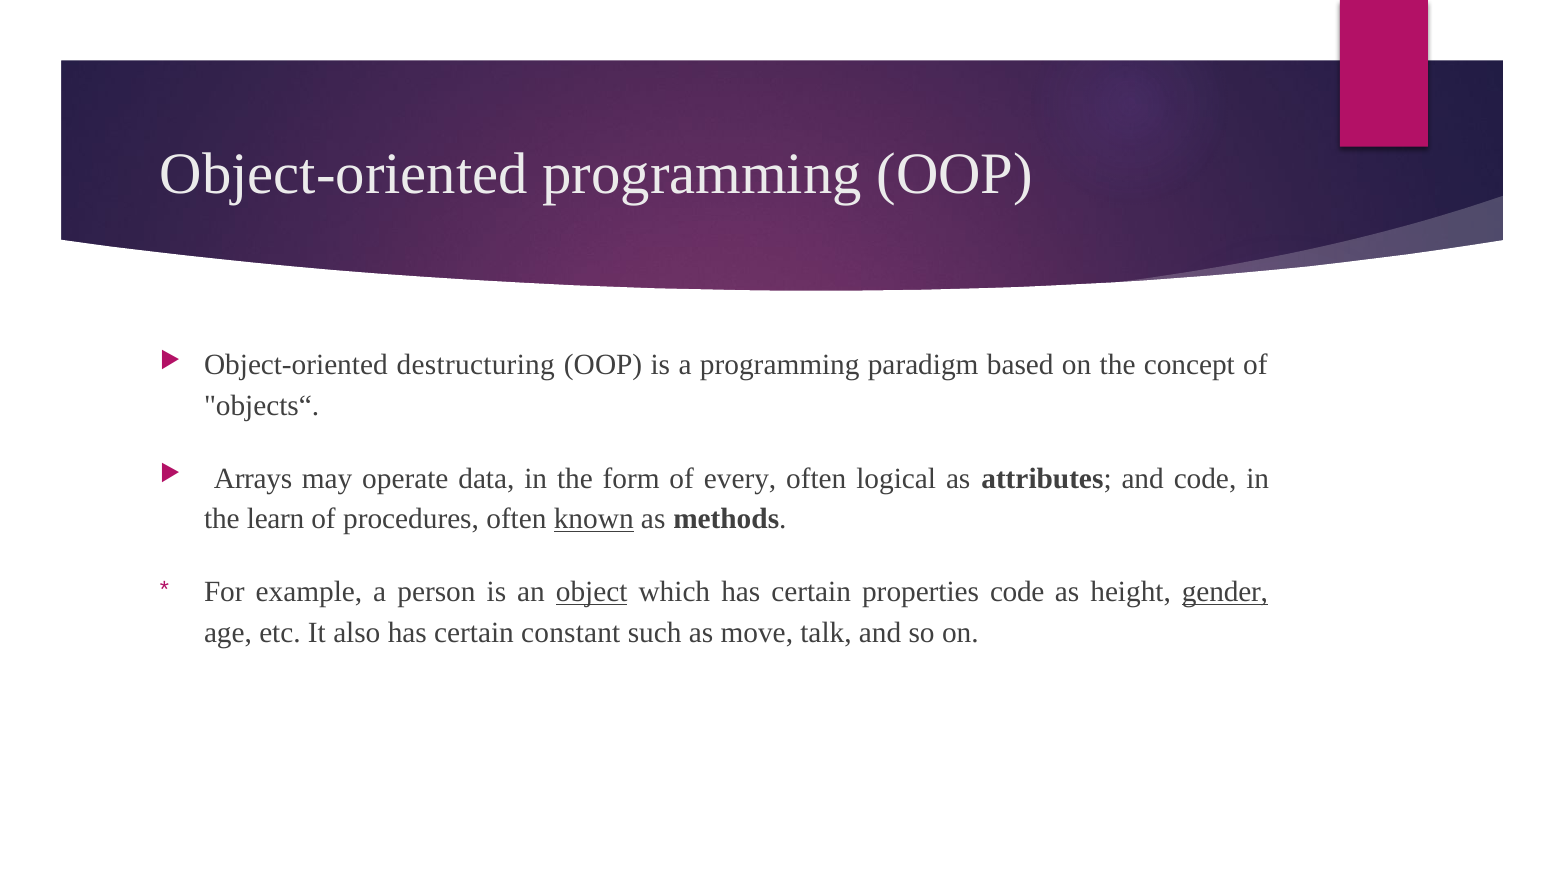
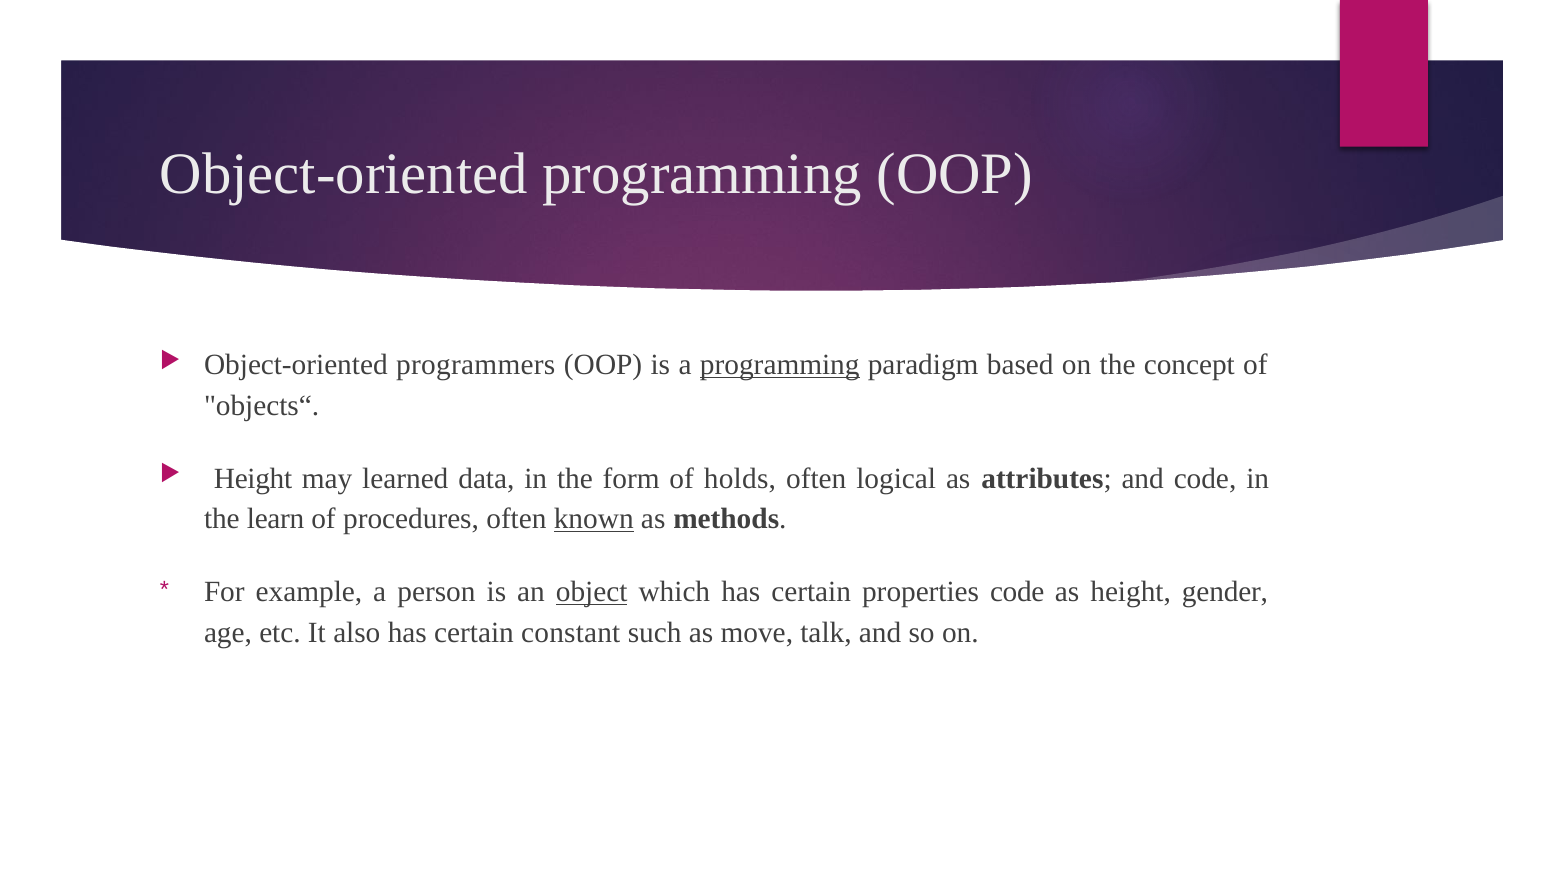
destructuring: destructuring -> programmers (476, 365)
programming underline: none -> present (780, 365)
Arrays: Arrays -> Height (253, 479)
operate: operate -> learned (405, 479)
every: every -> holds (740, 479)
gender underline: present -> none (1225, 592)
